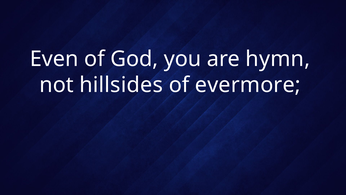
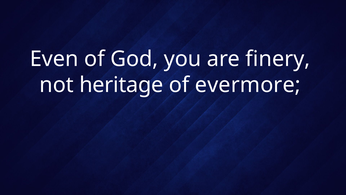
hymn: hymn -> finery (278, 59)
hillsides: hillsides -> heritage (121, 85)
